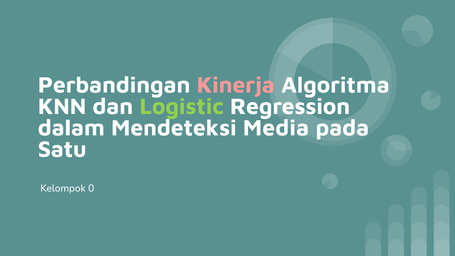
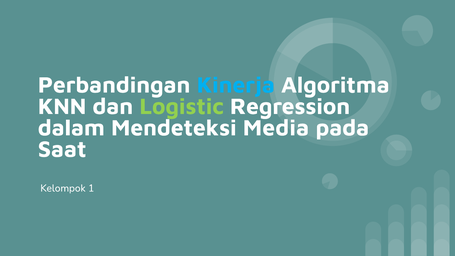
Kinerja colour: pink -> light blue (236, 85)
Satu: Satu -> Saat (62, 149)
0: 0 -> 1 (91, 188)
